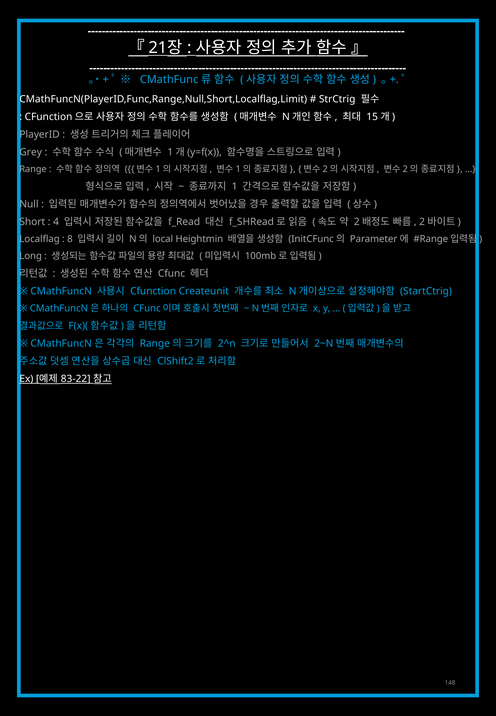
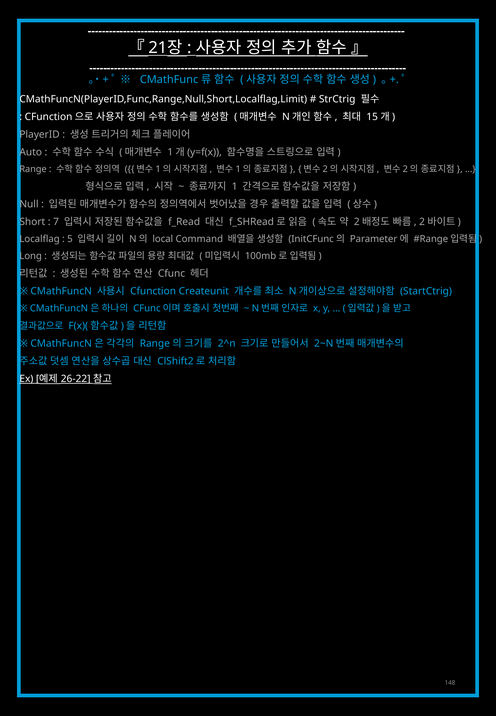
Grey: Grey -> Auto (31, 152)
4: 4 -> 7 (56, 222)
8: 8 -> 5 (70, 239)
Heightmin: Heightmin -> Command (199, 239)
83-22: 83-22 -> 26-22 (76, 379)
